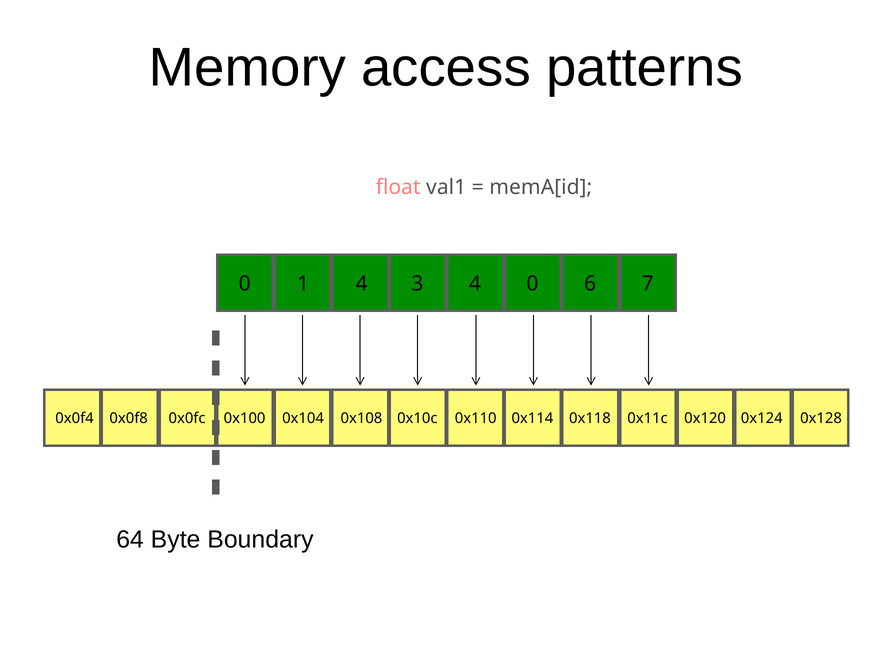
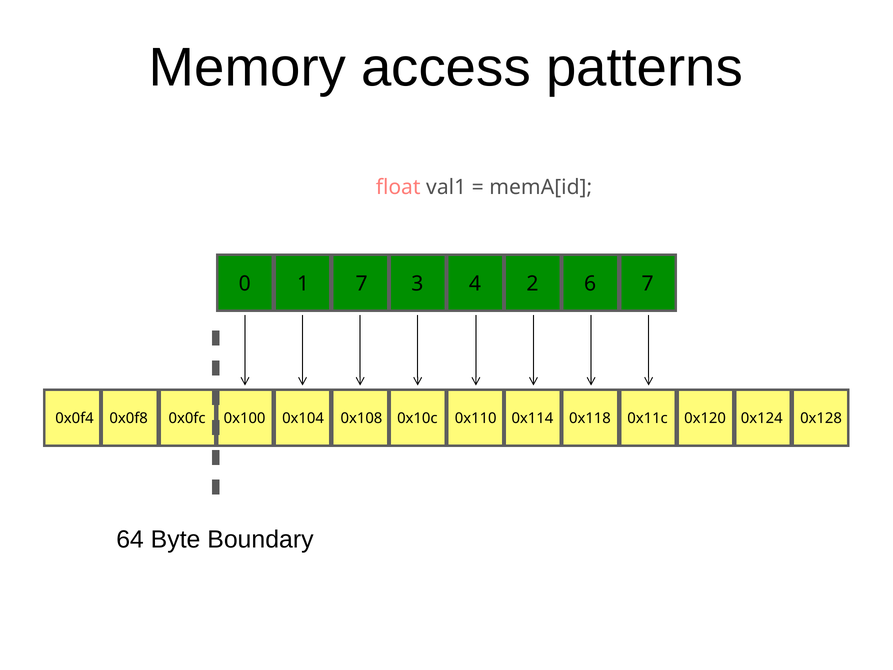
1 4: 4 -> 7 (362, 284)
4 0: 0 -> 2 (532, 284)
